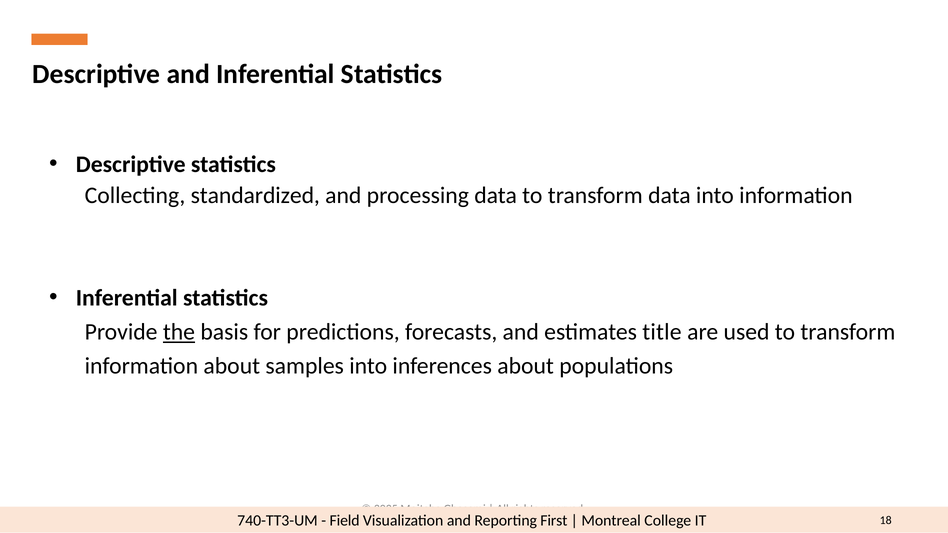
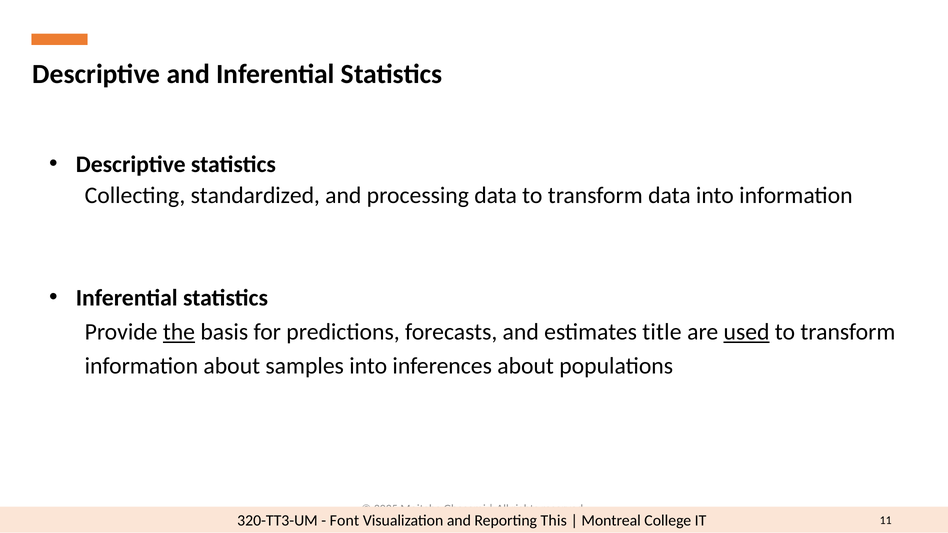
used underline: none -> present (747, 332)
740-TT3-UM: 740-TT3-UM -> 320-TT3-UM (277, 521)
Field: Field -> Font (344, 521)
First: First -> This (554, 521)
18: 18 -> 11 (886, 521)
